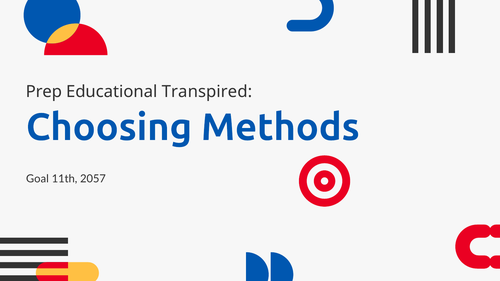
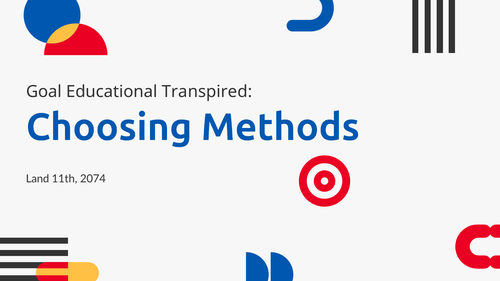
Prep: Prep -> Goal (44, 92)
Goal: Goal -> Land (38, 179)
2057: 2057 -> 2074 (93, 179)
